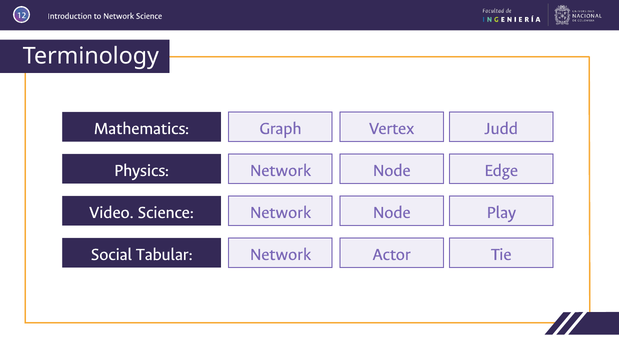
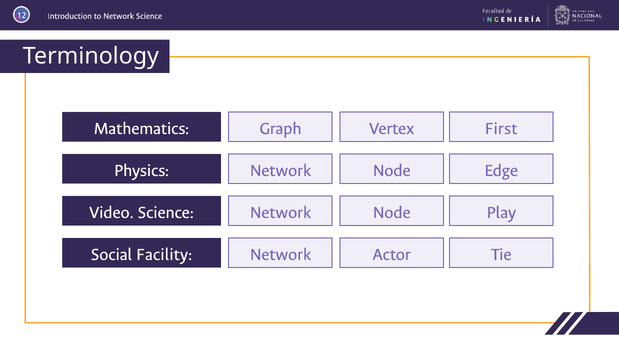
Judd: Judd -> First (501, 128)
Tabular: Tabular -> Facility (164, 254)
